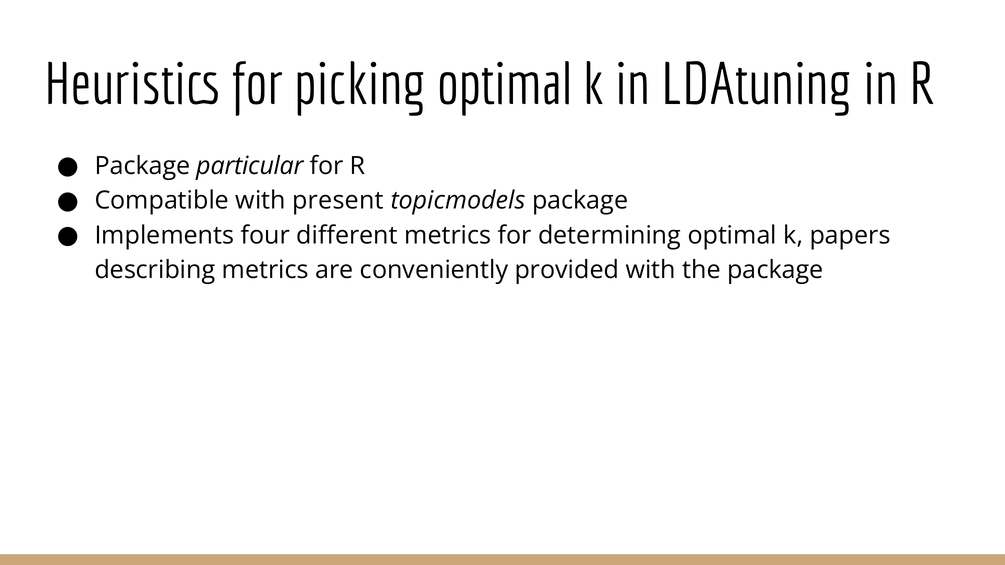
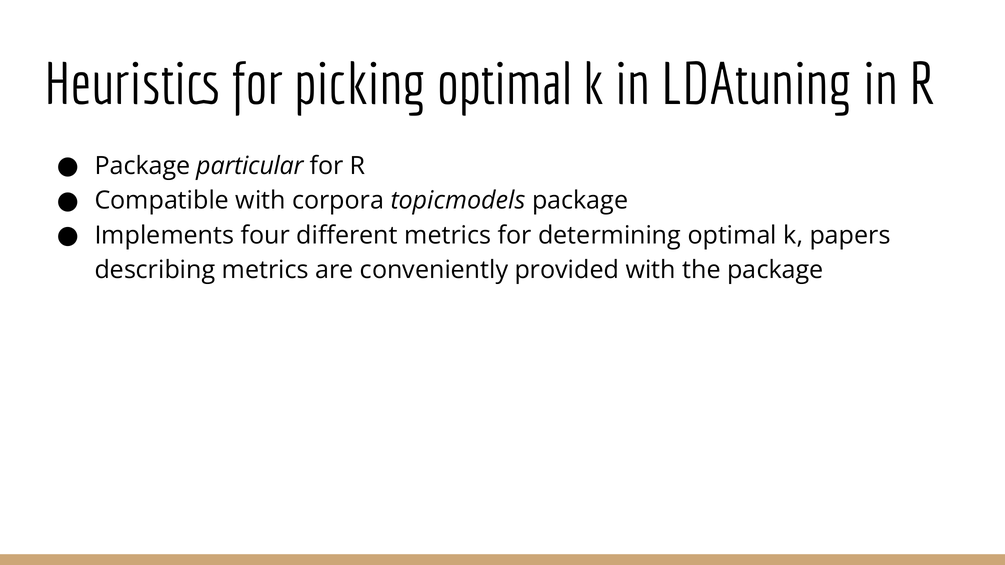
present: present -> corpora (338, 201)
